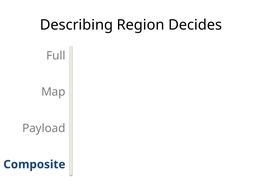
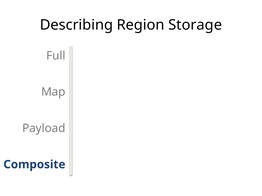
Decides: Decides -> Storage (195, 25)
